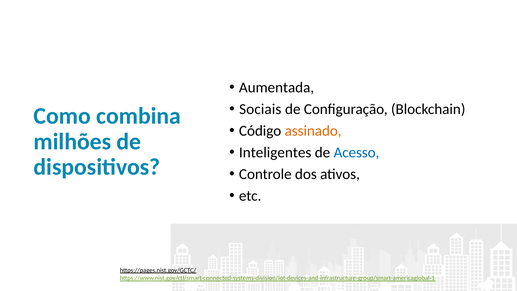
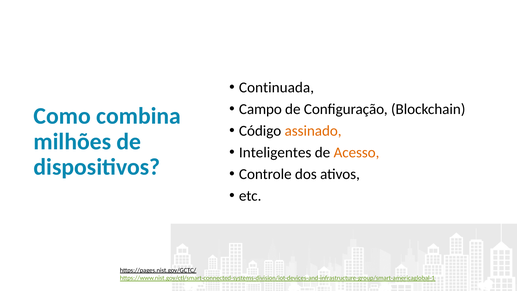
Aumentada: Aumentada -> Continuada (277, 87)
Sociais: Sociais -> Campo (260, 109)
Acesso colour: blue -> orange (356, 152)
